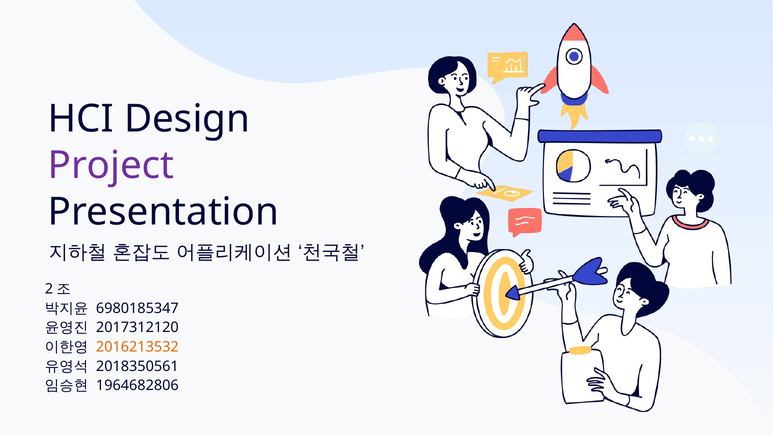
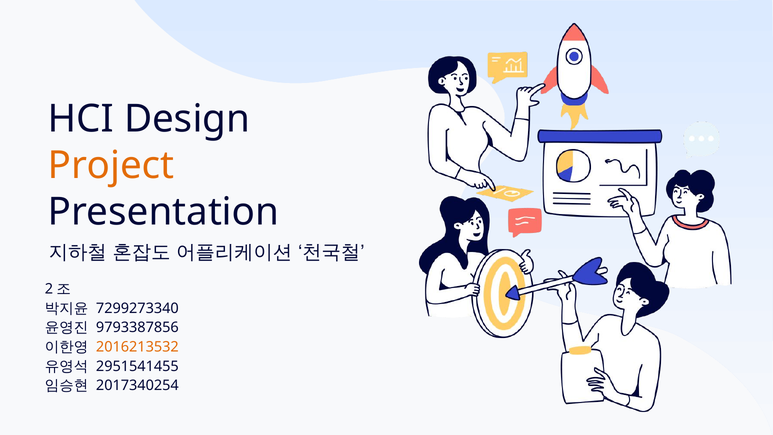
Project colour: purple -> orange (111, 165)
6980185347: 6980185347 -> 7299273340 (137, 308)
2017312120: 2017312120 -> 9793387856 (137, 327)
2018350561: 2018350561 -> 2951541455 (137, 366)
1964682806: 1964682806 -> 2017340254 (137, 385)
